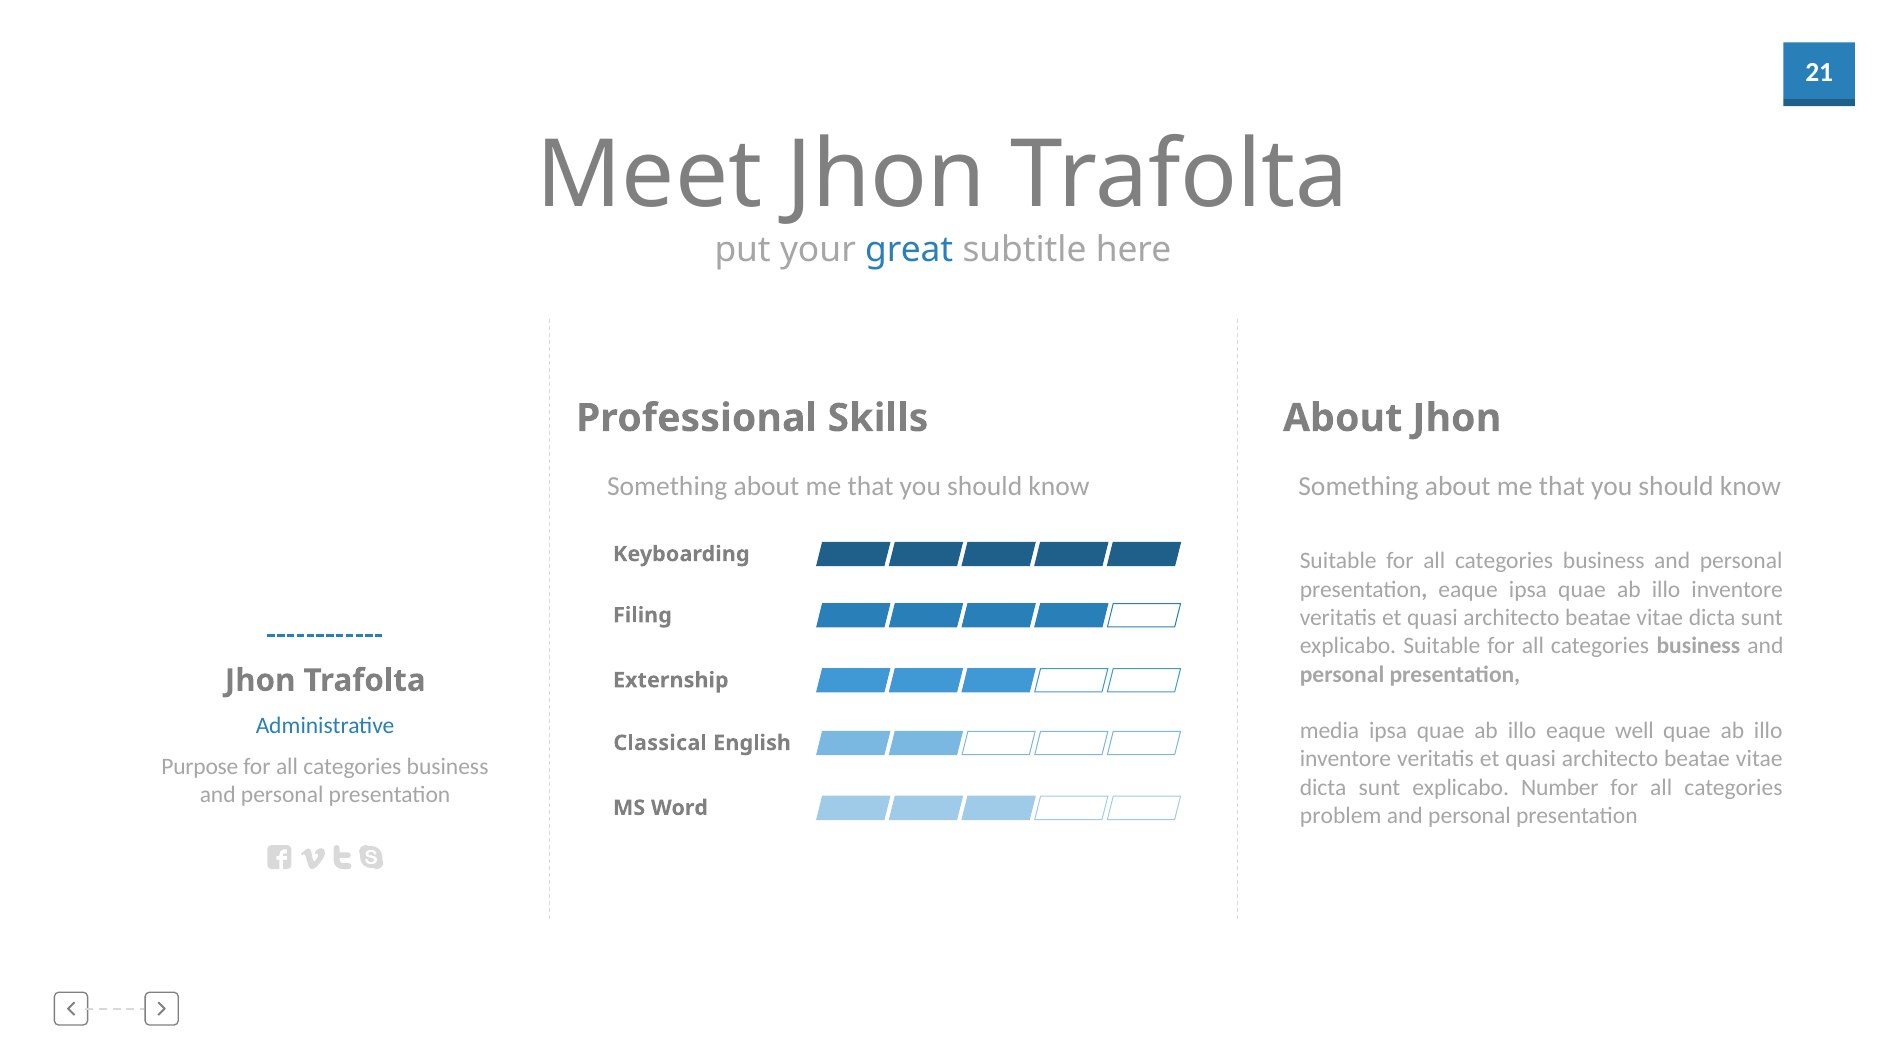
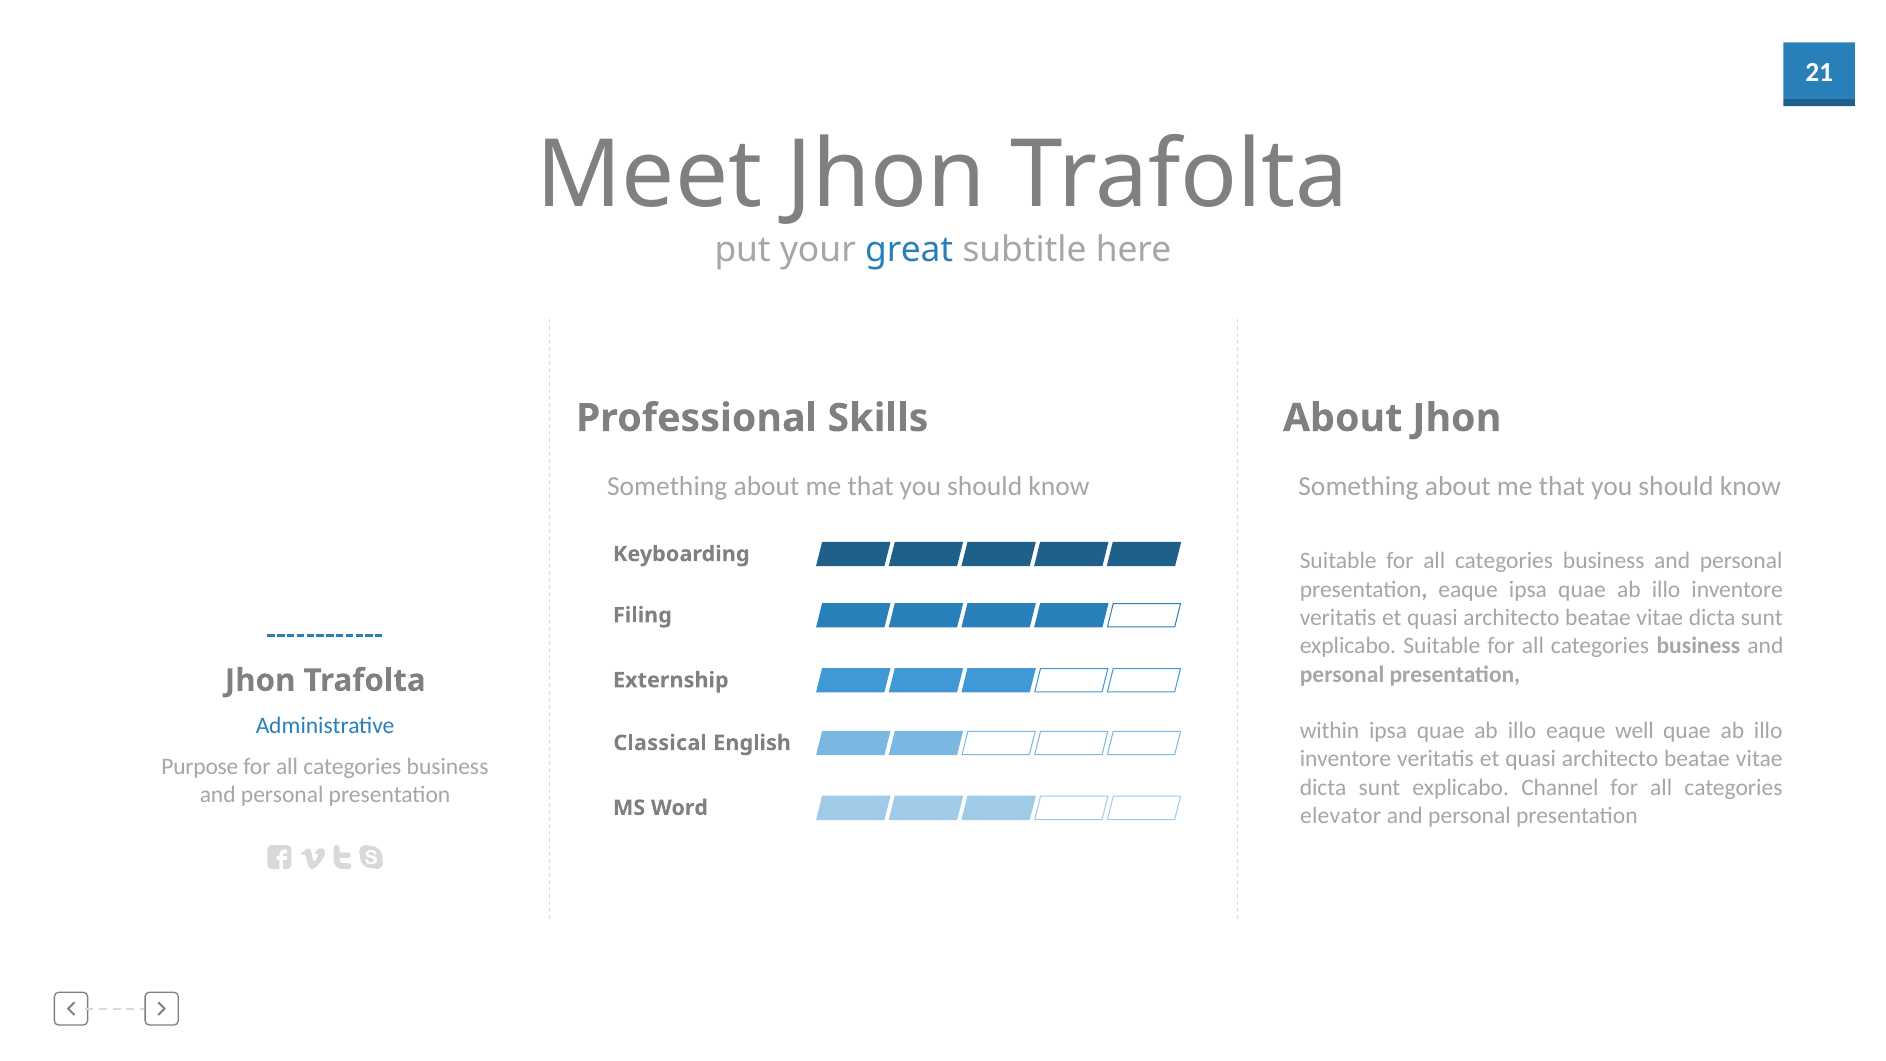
media: media -> within (1330, 731)
Number: Number -> Channel (1560, 787)
problem: problem -> elevator (1341, 816)
